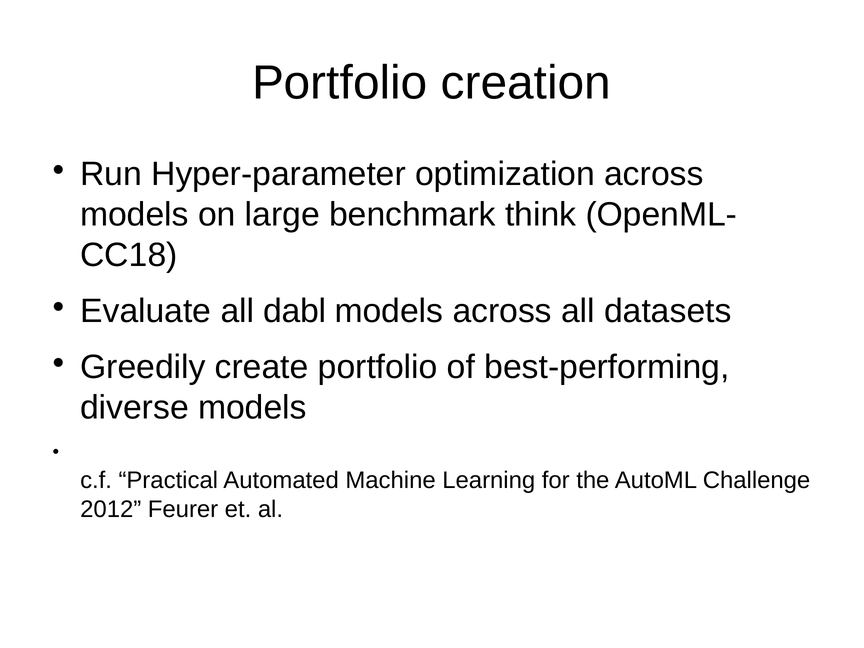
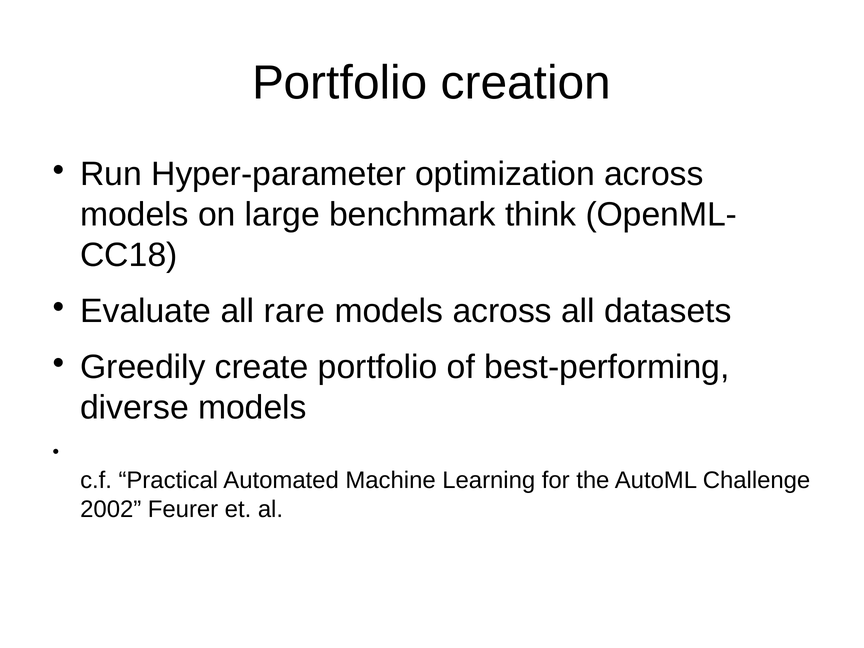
dabl: dabl -> rare (294, 311)
2012: 2012 -> 2002 (111, 509)
